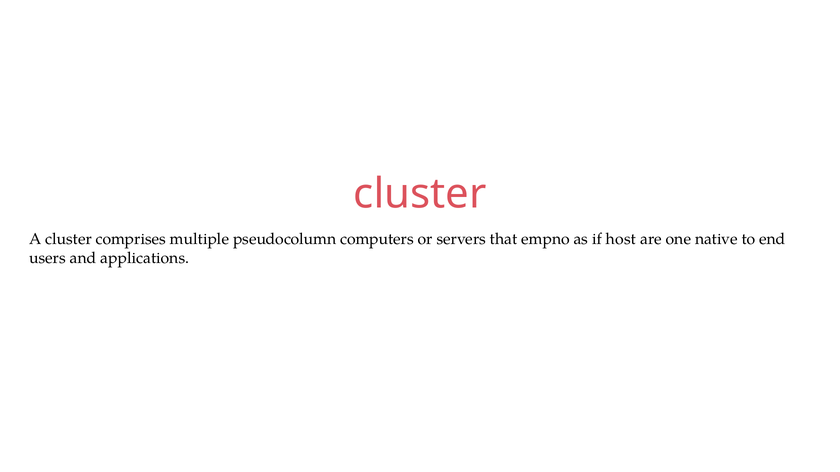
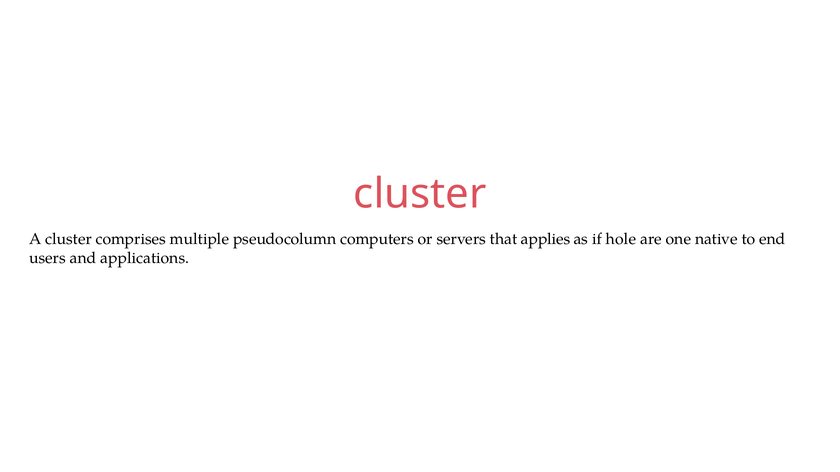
empno: empno -> applies (546, 239)
host: host -> hole (621, 239)
